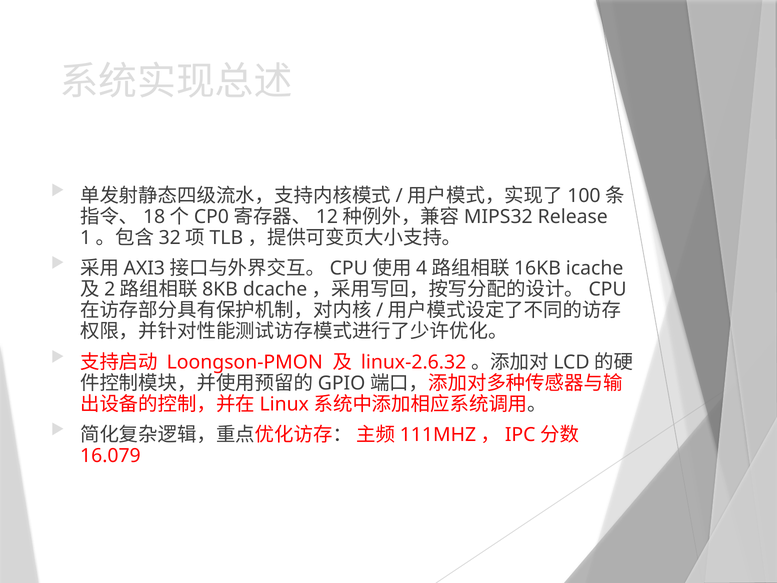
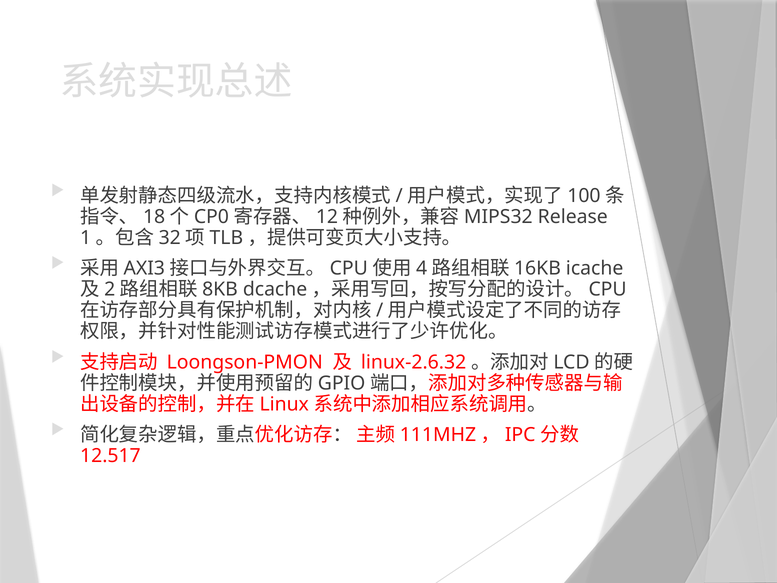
16.079: 16.079 -> 12.517 (110, 456)
